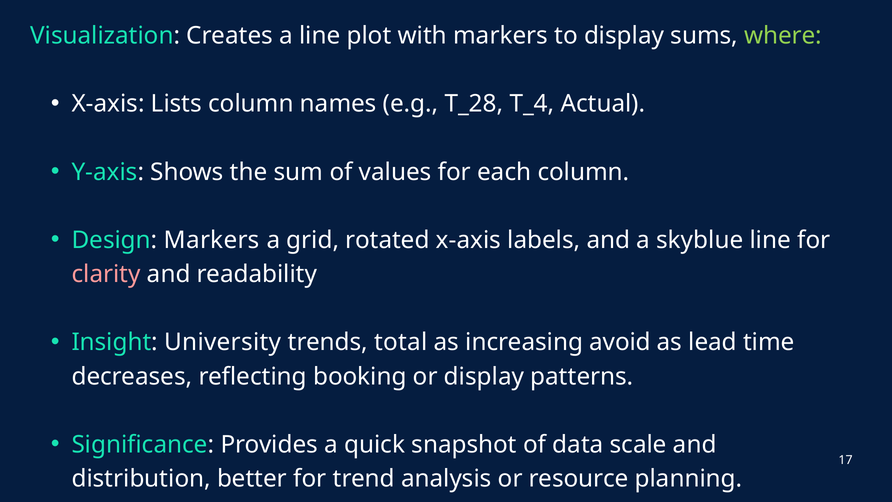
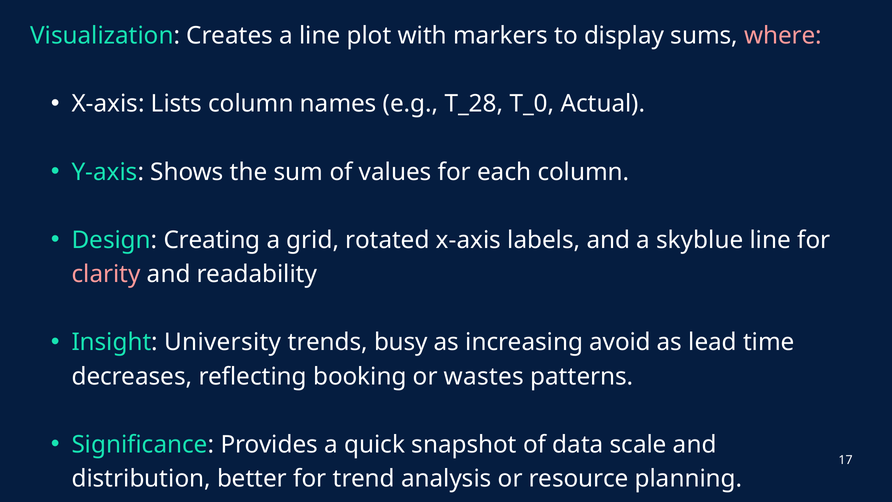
where colour: light green -> pink (783, 36)
T_4: T_4 -> T_0 (532, 104)
Design Markers: Markers -> Creating (212, 240)
total: total -> busy (401, 342)
or display: display -> wastes (484, 376)
